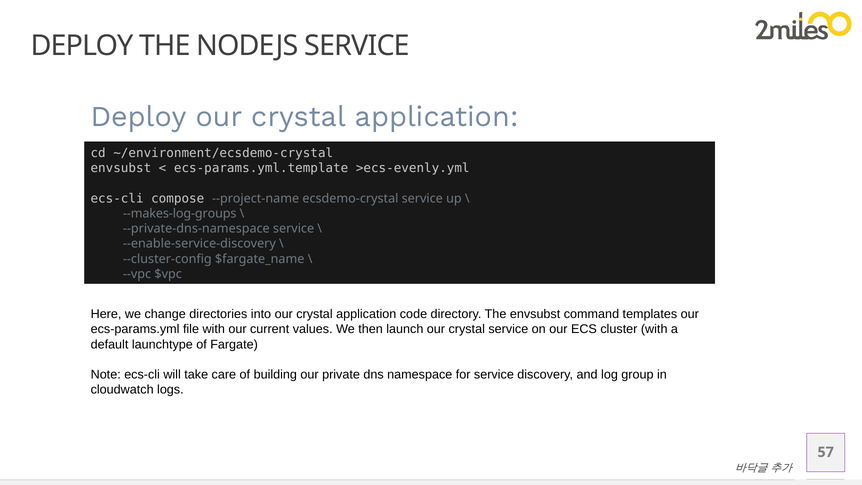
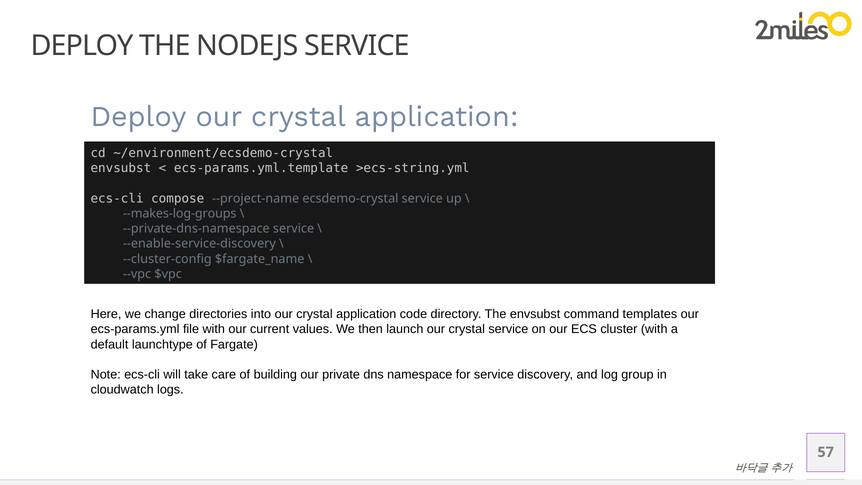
>ecs-evenly.yml: >ecs-evenly.yml -> >ecs-string.yml (413, 168)
